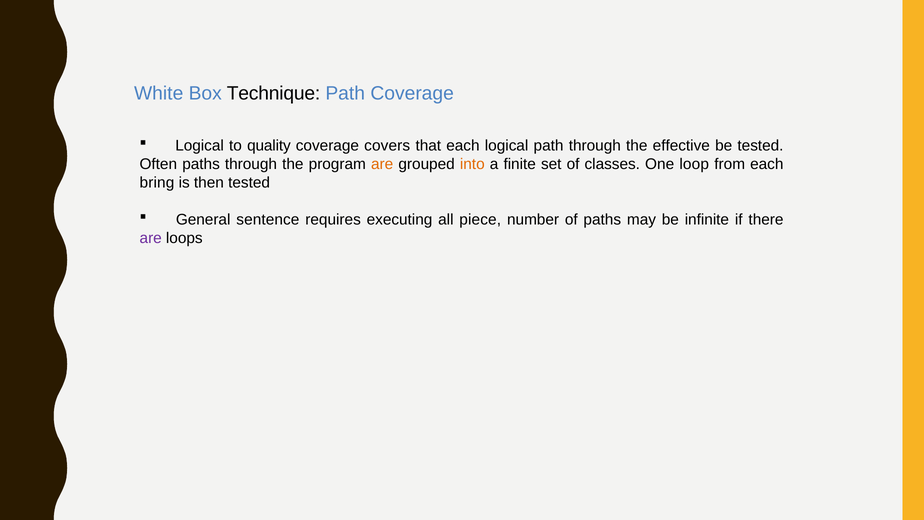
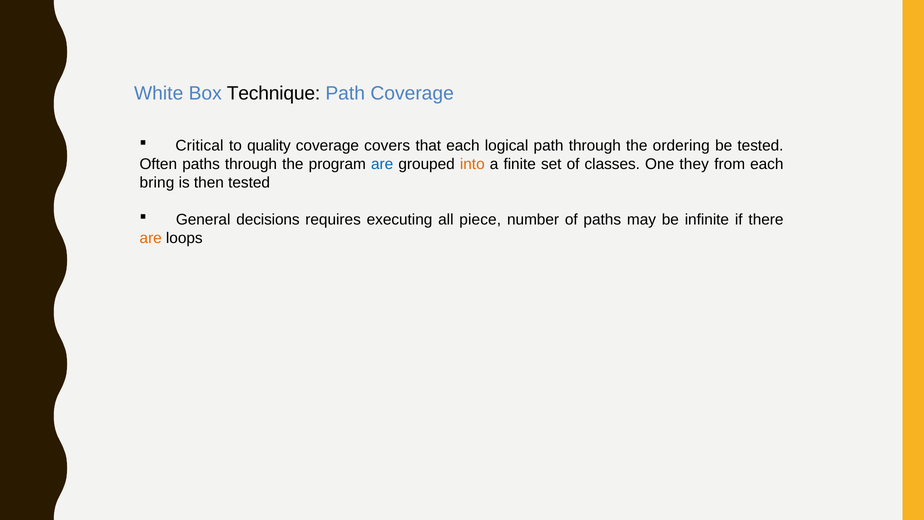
Logical: Logical -> Critical (199, 145)
effective: effective -> ordering (681, 145)
are colour: orange -> blue (382, 164)
loop: loop -> they (694, 164)
sentence: sentence -> decisions (268, 219)
are colour: purple -> orange (151, 238)
